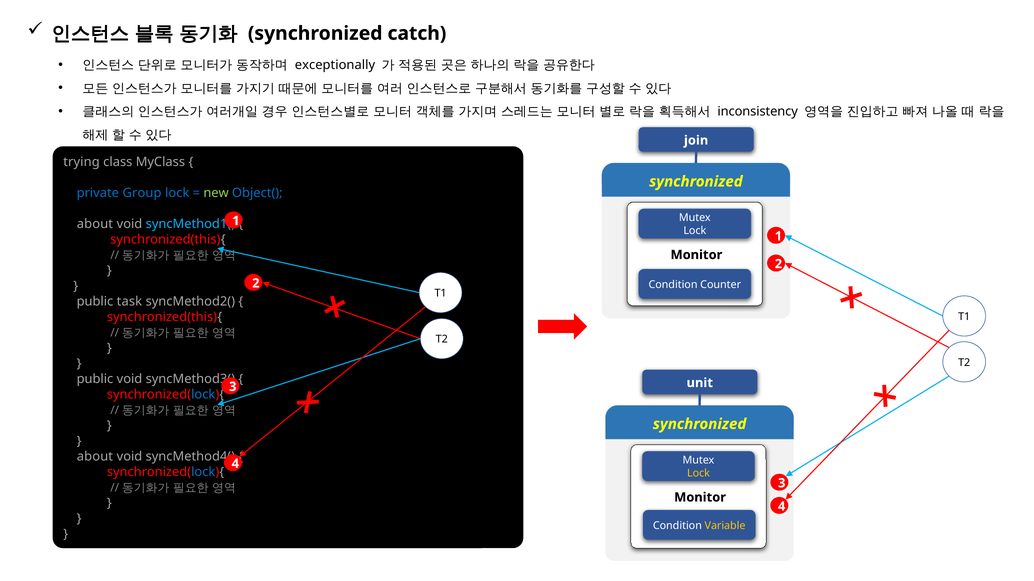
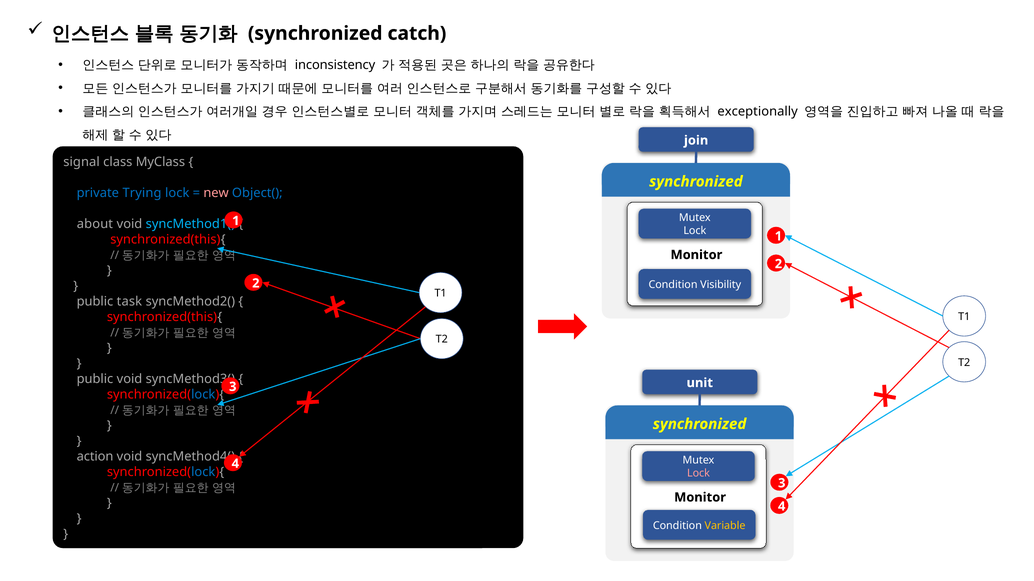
exceptionally: exceptionally -> inconsistency (335, 65)
inconsistency: inconsistency -> exceptionally (758, 112)
trying: trying -> signal (82, 162)
Group: Group -> Trying (142, 193)
new colour: light green -> pink (216, 193)
Counter: Counter -> Visibility (721, 285)
about: about -> action (95, 457)
Lock colour: yellow -> pink (699, 474)
